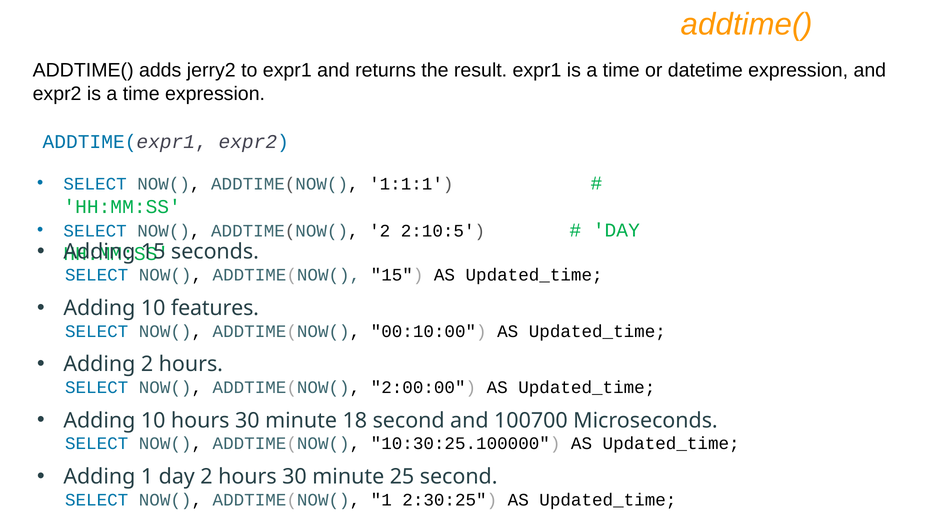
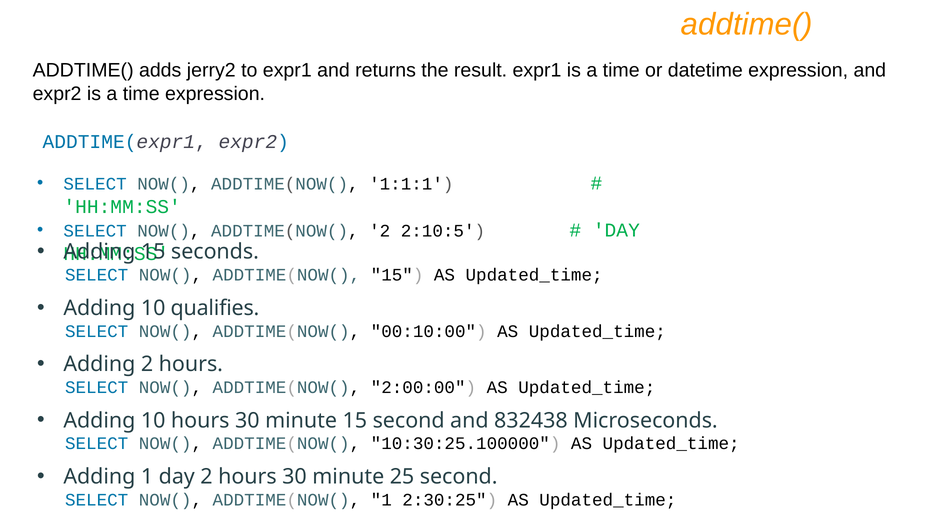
features: features -> qualifies (215, 308)
minute 18: 18 -> 15 (355, 421)
100700: 100700 -> 832438 (531, 421)
